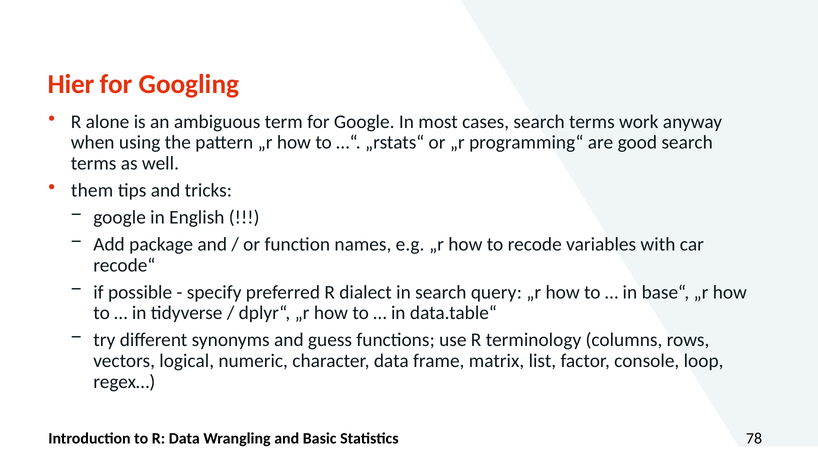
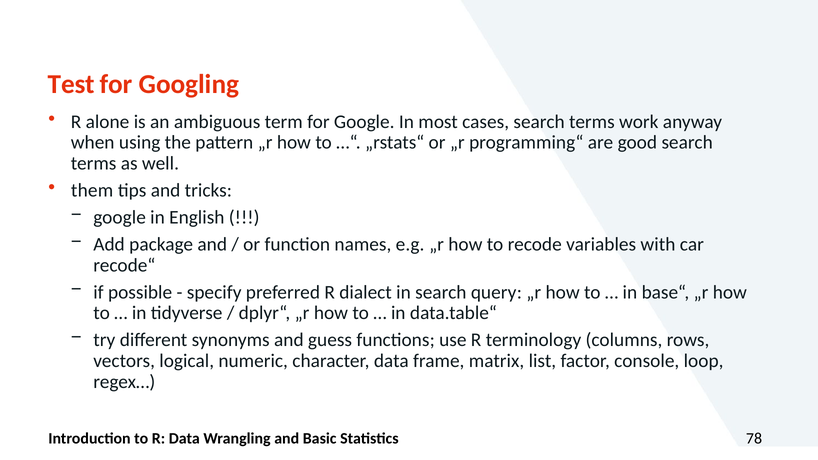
Hier: Hier -> Test (71, 84)
